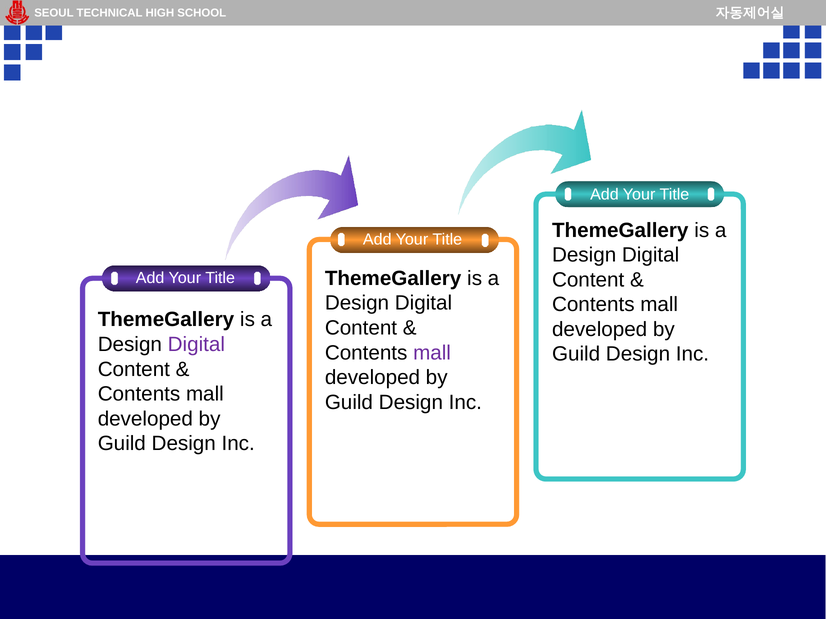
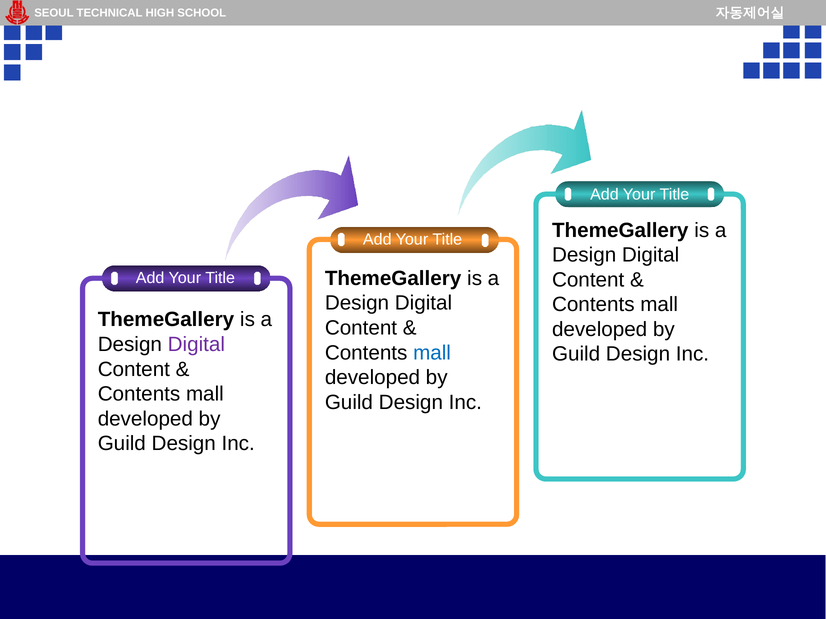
mall colour: purple -> blue (432, 353)
